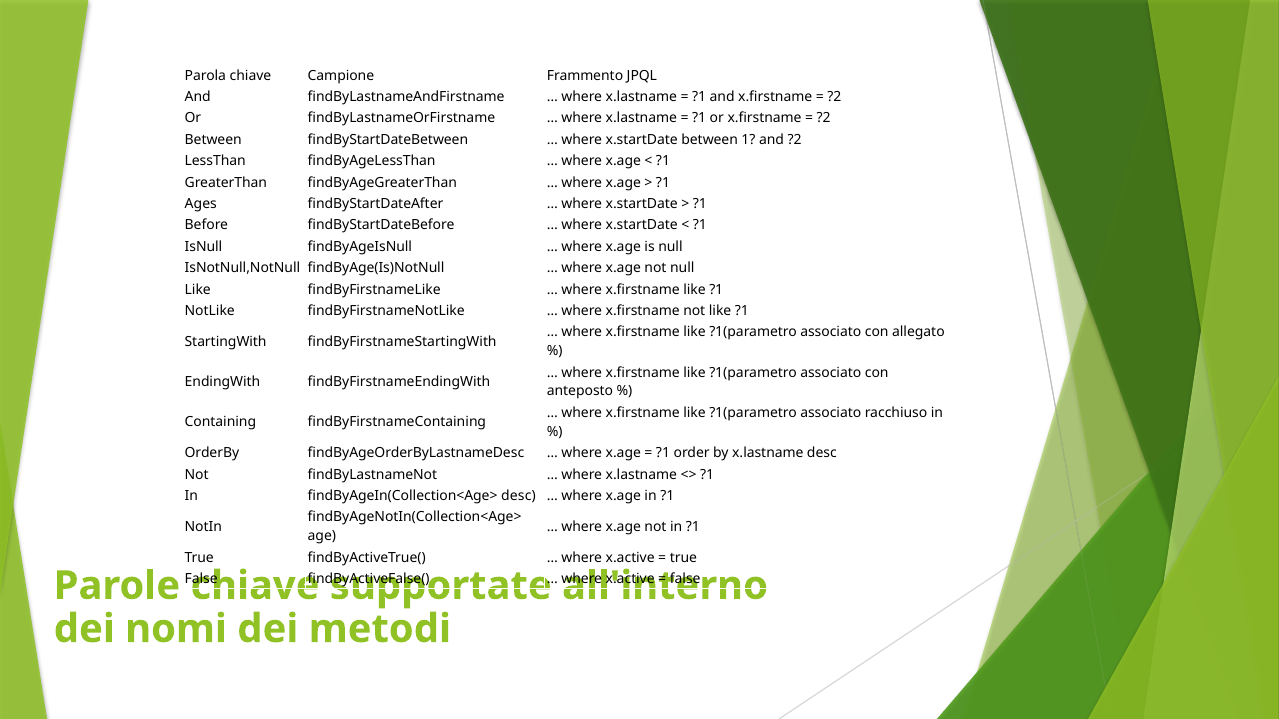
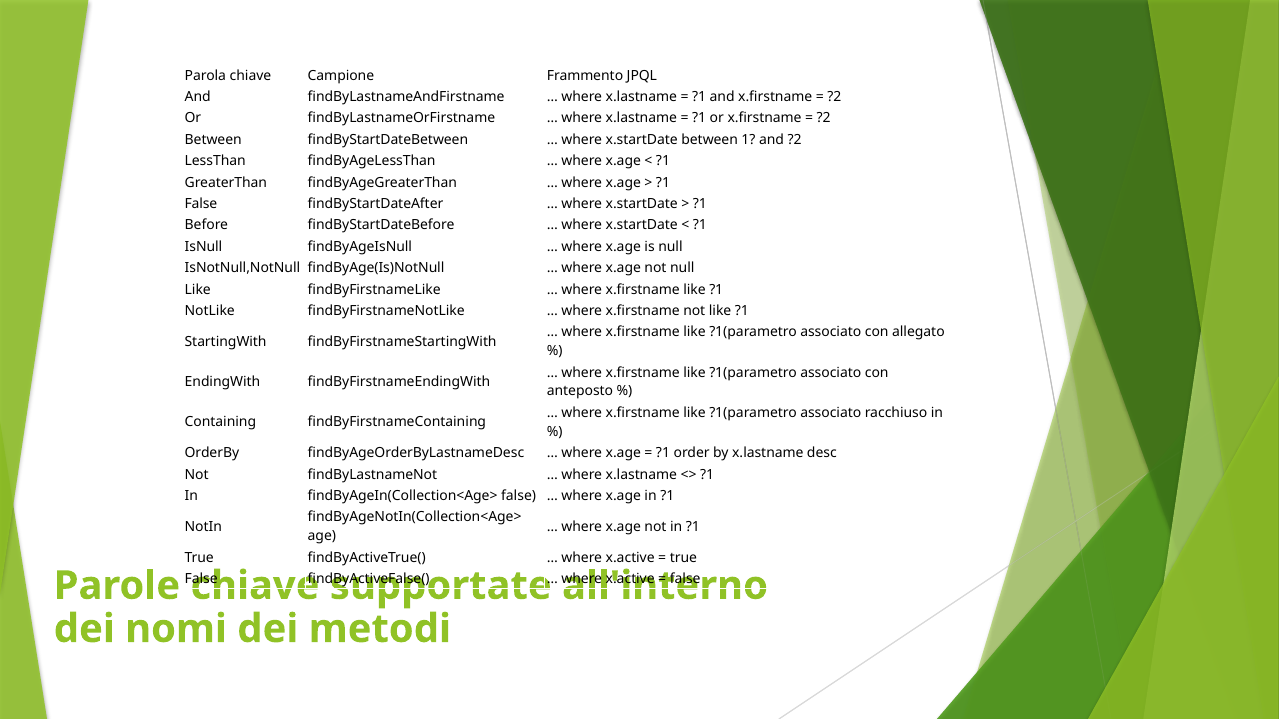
Ages: Ages -> False (201, 204)
findByAgeIn(Collection<Age> desc: desc -> false (519, 496)
